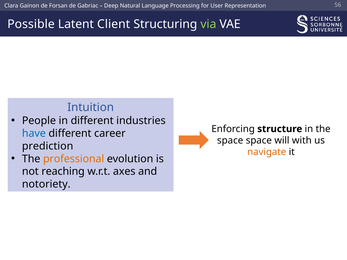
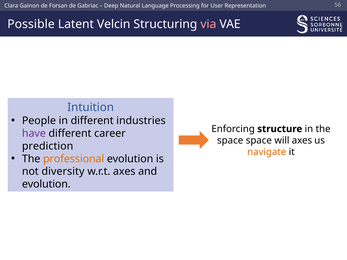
Client: Client -> Velcin (114, 24)
via colour: light green -> pink (208, 24)
have colour: blue -> purple (34, 133)
will with: with -> axes (302, 141)
reaching: reaching -> diversity (63, 172)
notoriety: notoriety -> evolution (46, 184)
